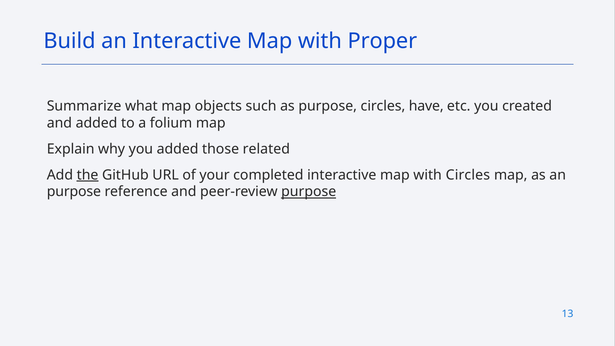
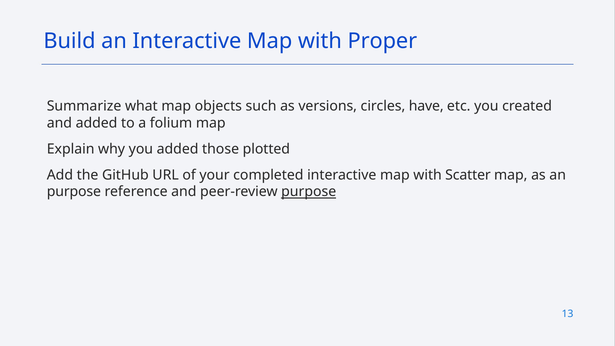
as purpose: purpose -> versions (328, 106)
related: related -> plotted (266, 149)
the underline: present -> none (88, 175)
with Circles: Circles -> Scatter (468, 175)
